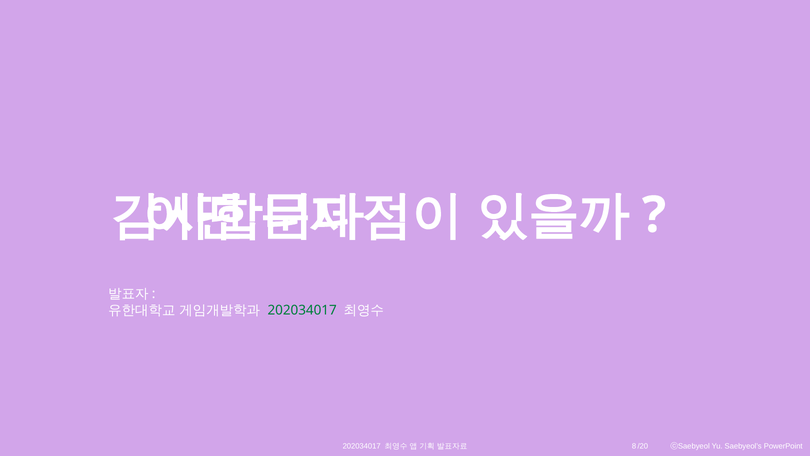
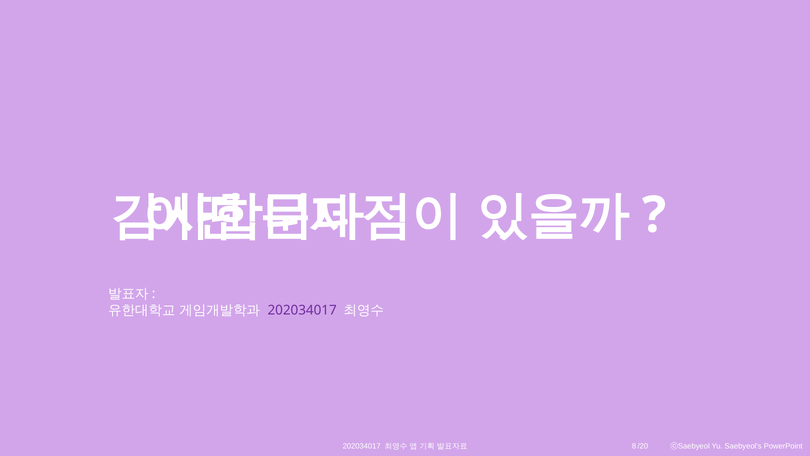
202034017 colour: green -> purple (302, 310)
